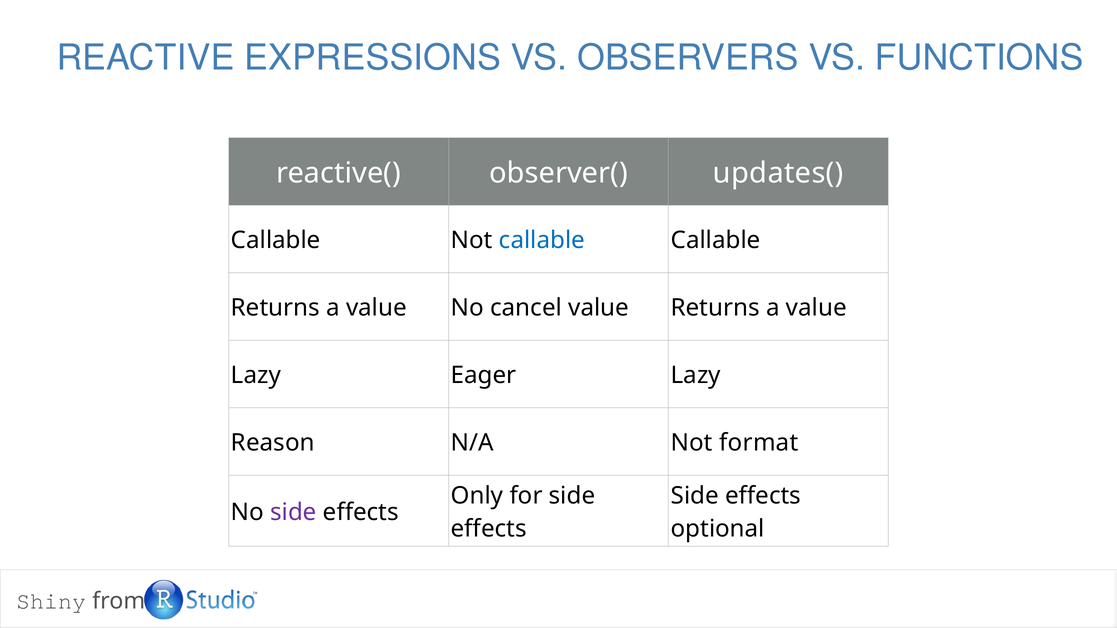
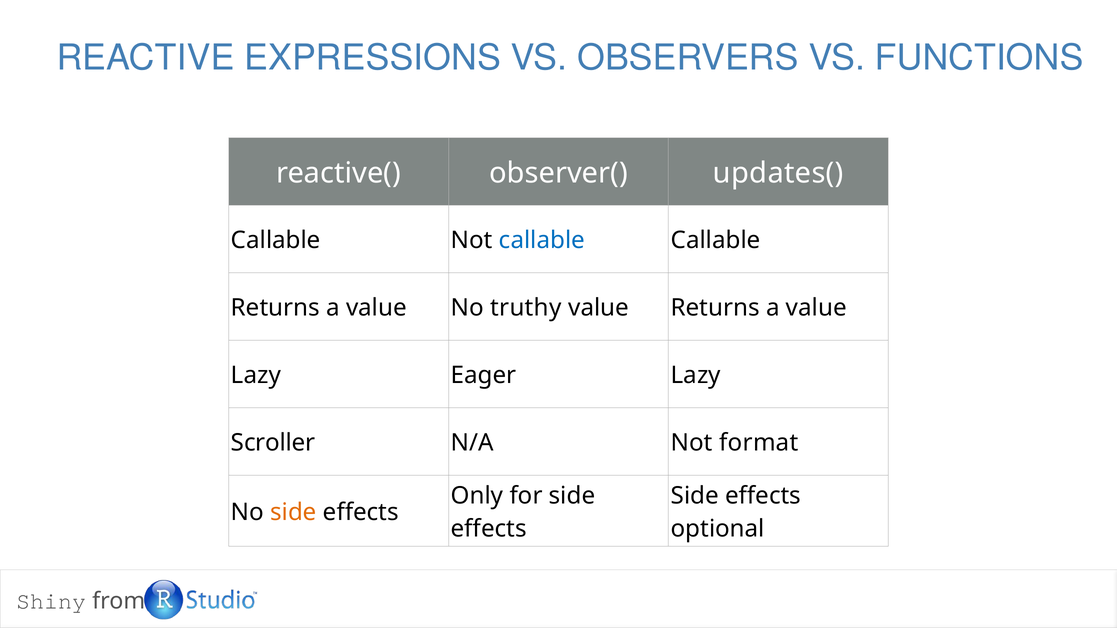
cancel: cancel -> truthy (526, 308)
Reason: Reason -> Scroller (273, 443)
side colour: purple -> orange (293, 512)
